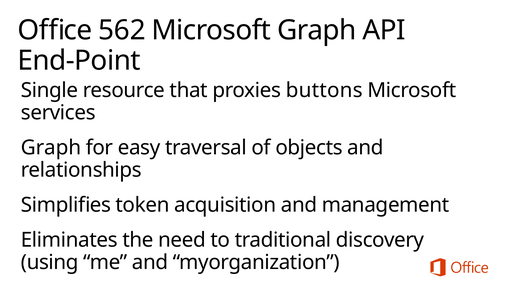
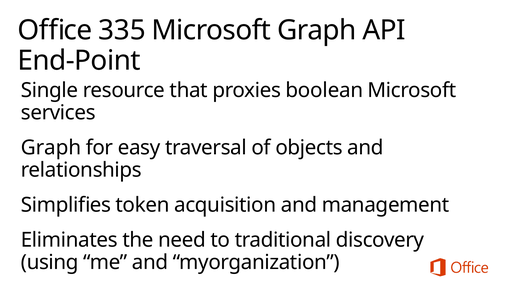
562: 562 -> 335 (122, 30)
buttons: buttons -> boolean (324, 90)
